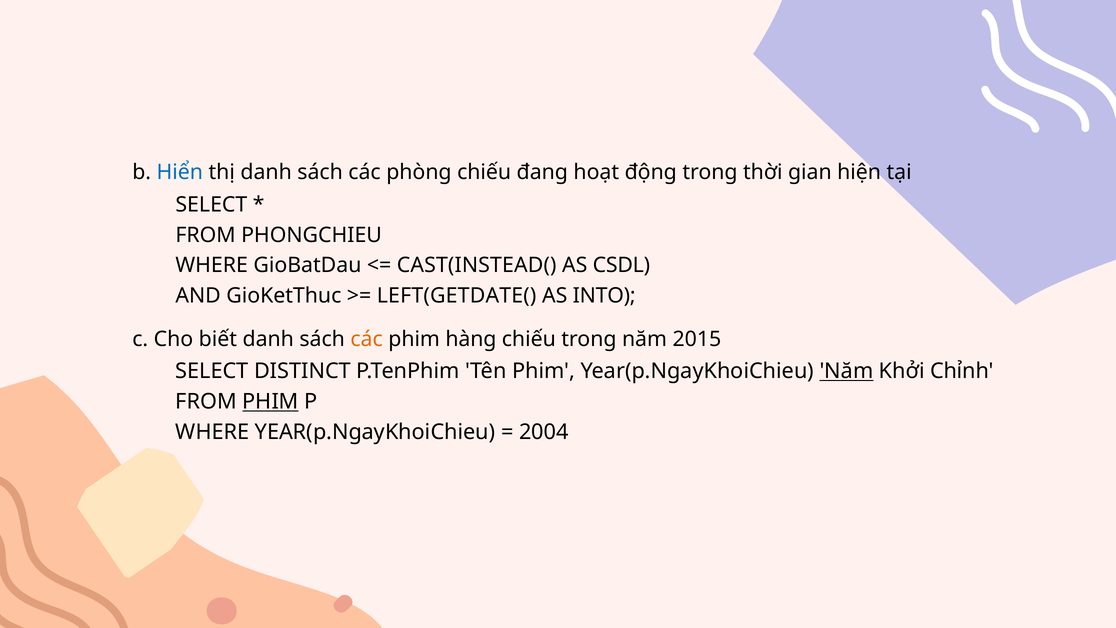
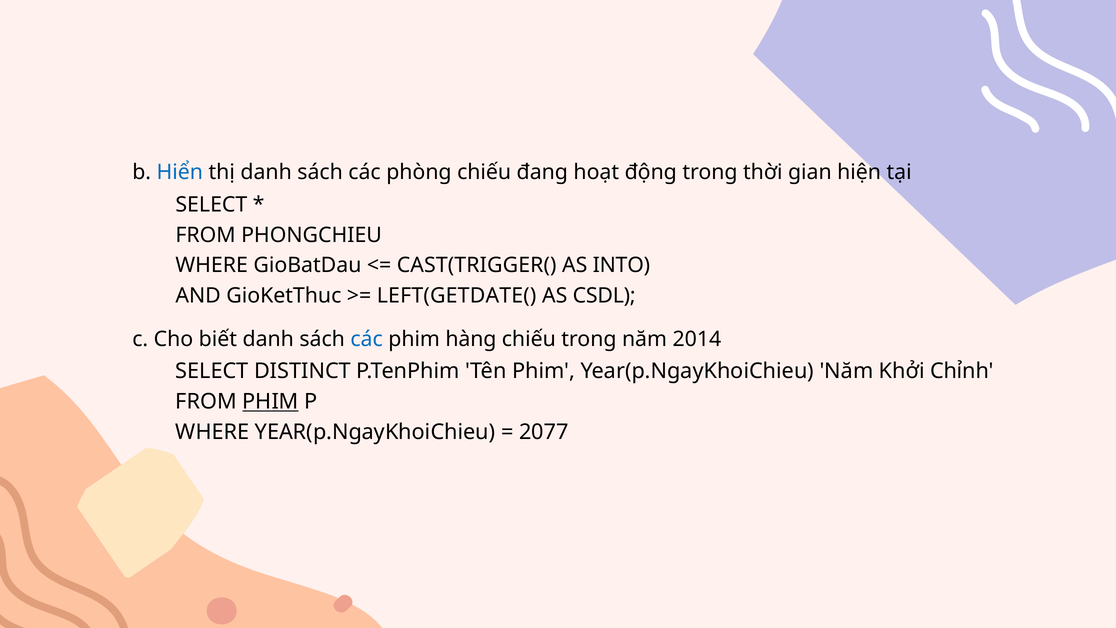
CAST(INSTEAD(: CAST(INSTEAD( -> CAST(TRIGGER( (477, 265)
CSDL: CSDL -> INTO (621, 265)
INTO: INTO -> CSDL (604, 296)
các colour: orange -> blue (367, 339)
2015: 2015 -> 2014 (697, 339)
Năm underline: present -> none (846, 371)
2004: 2004 -> 2077 (544, 432)
